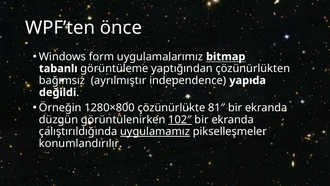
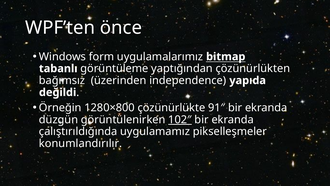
ayrılmıştır: ayrılmıştır -> üzerinden (119, 80)
81″: 81″ -> 91″ (217, 108)
uygulamamız underline: present -> none (155, 131)
